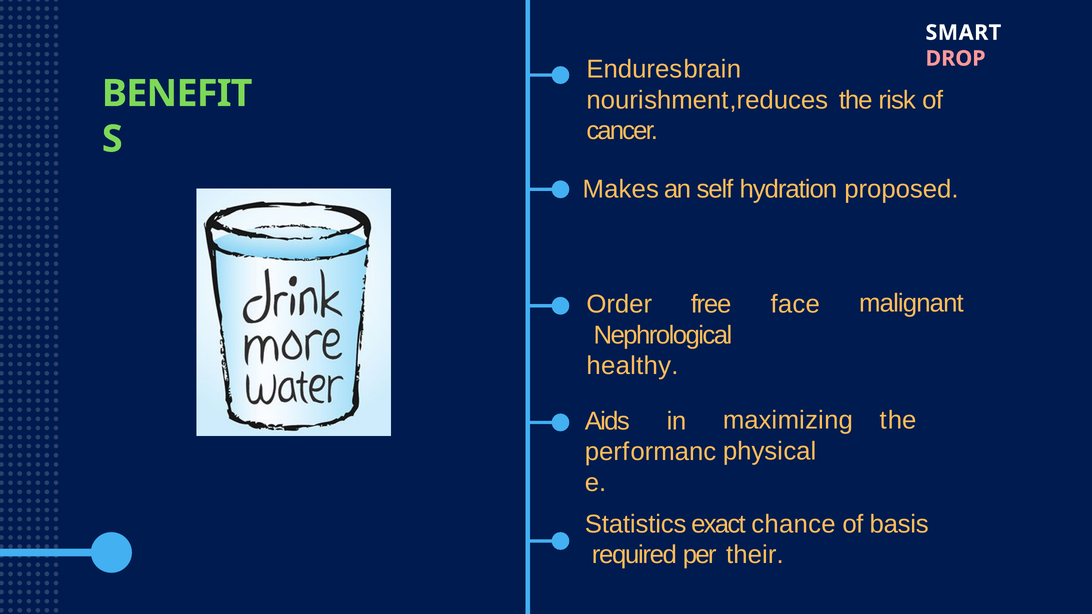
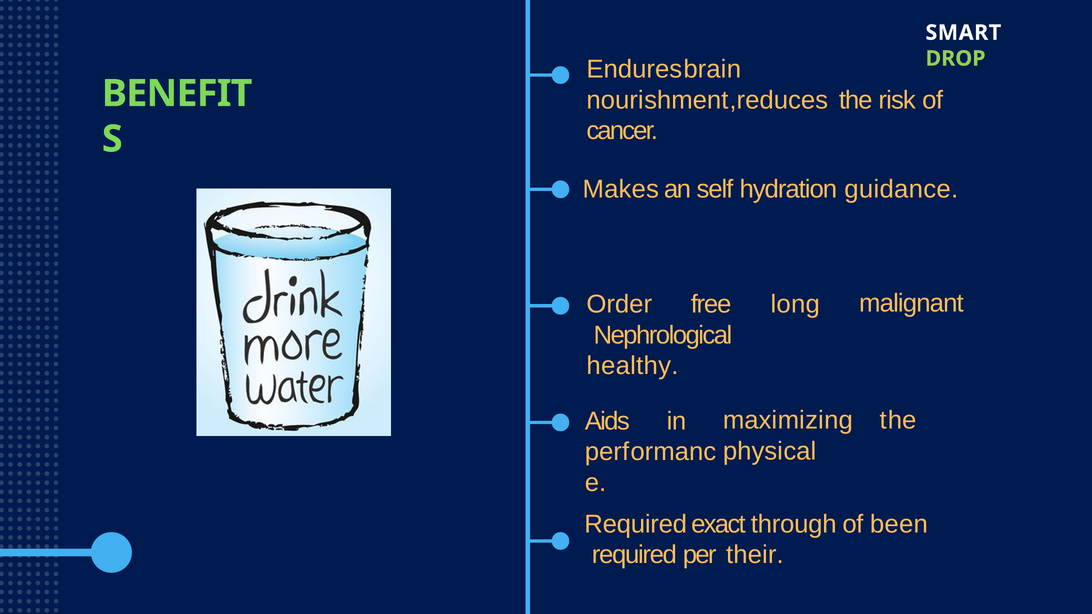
DROP colour: pink -> light green (956, 59)
proposed: proposed -> guidance (901, 189)
face: face -> long (795, 305)
Statistics: Statistics -> Required (636, 524)
chance: chance -> through (794, 524)
basis: basis -> been (899, 524)
